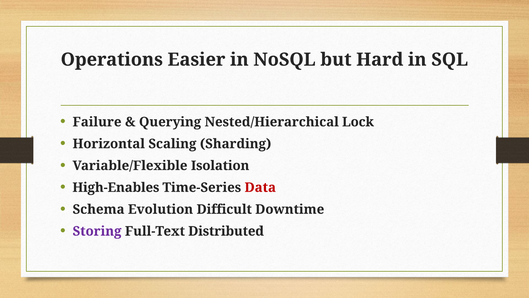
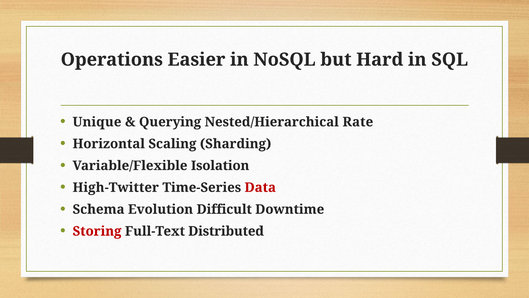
Failure: Failure -> Unique (97, 122)
Lock: Lock -> Rate (358, 122)
High-Enables: High-Enables -> High-Twitter (116, 187)
Storing colour: purple -> red (97, 231)
